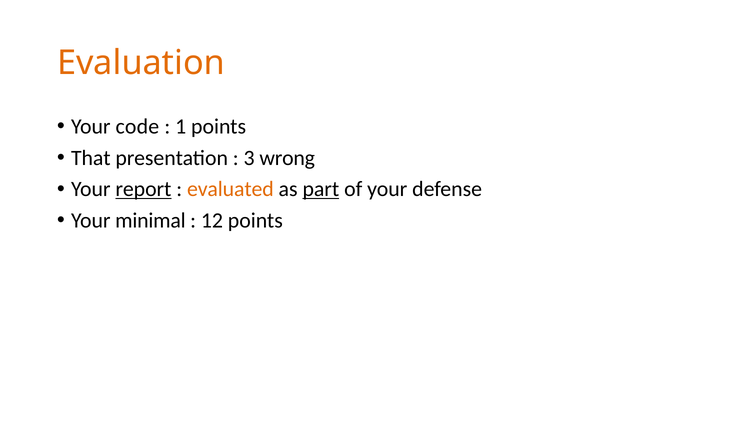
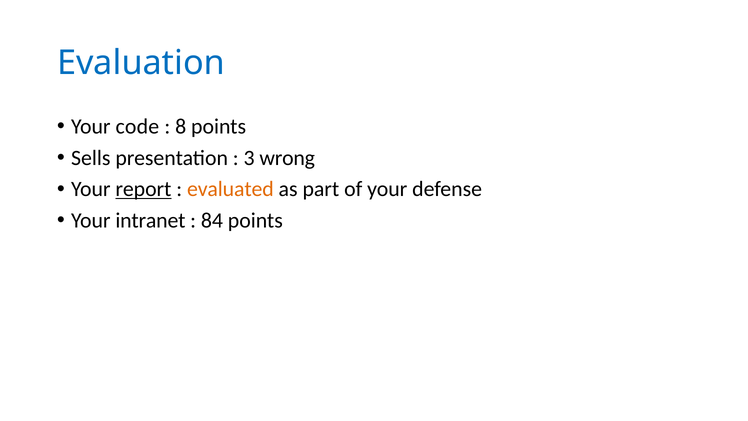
Evaluation colour: orange -> blue (141, 63)
1: 1 -> 8 (181, 126)
That: That -> Sells (91, 158)
part underline: present -> none (321, 189)
minimal: minimal -> intranet (150, 220)
12: 12 -> 84 (212, 220)
